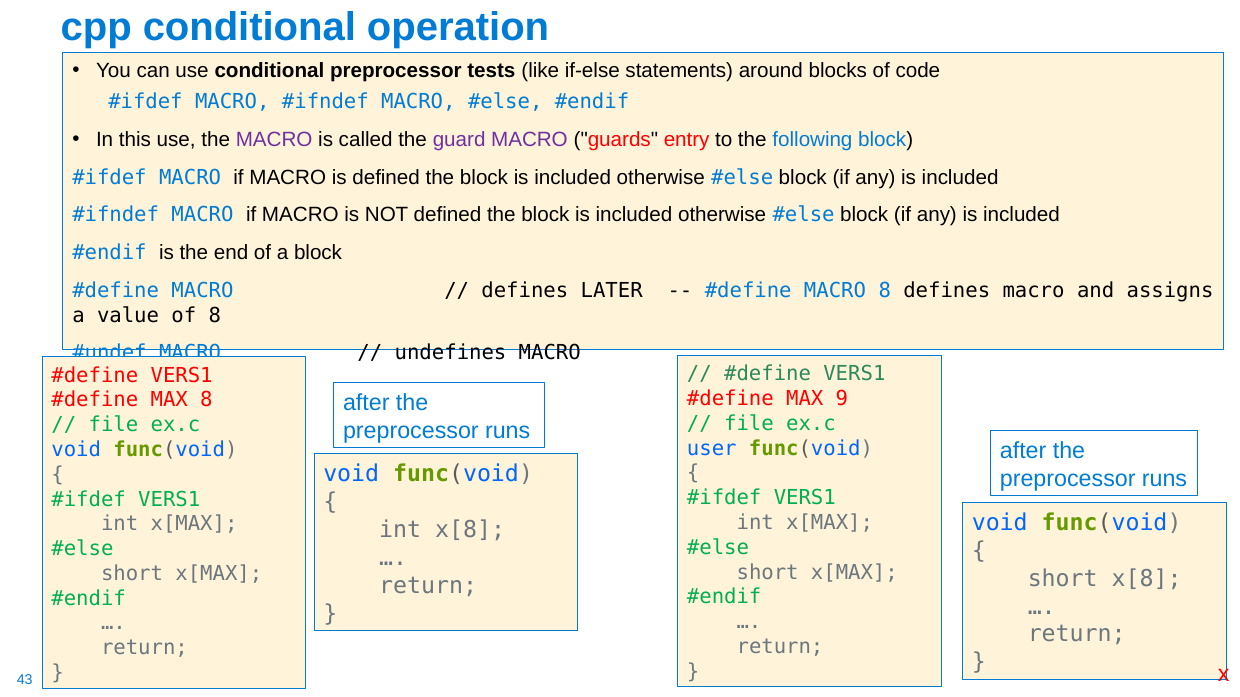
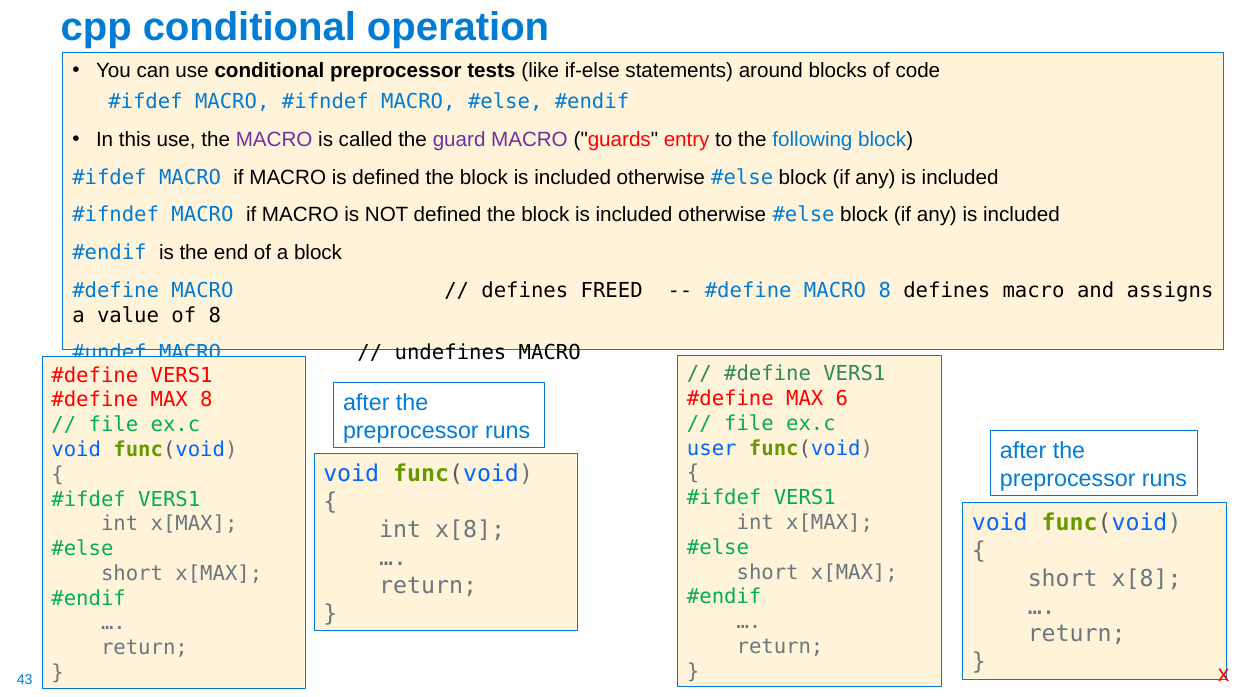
LATER: LATER -> FREED (612, 291)
9: 9 -> 6 (842, 399)
